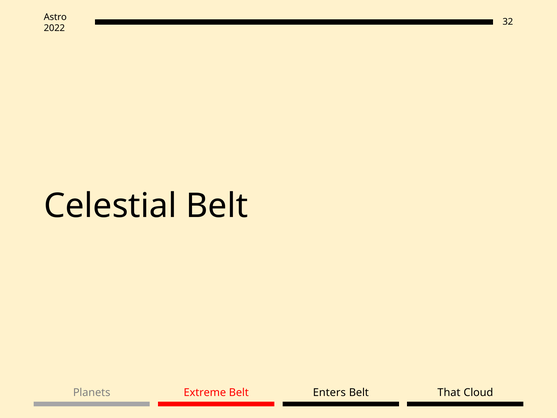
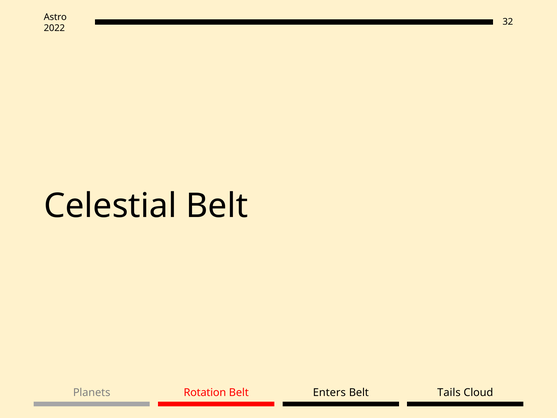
Extreme: Extreme -> Rotation (205, 392)
That: That -> Tails (449, 392)
